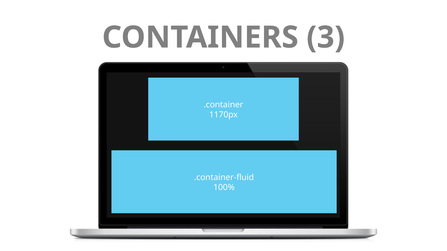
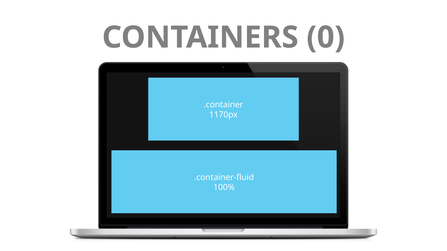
3: 3 -> 0 (326, 37)
